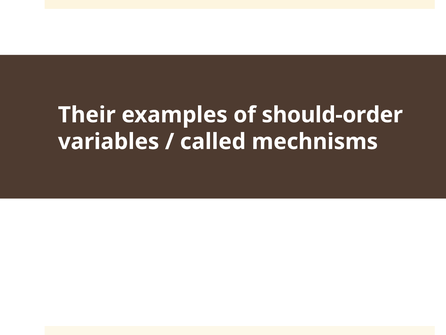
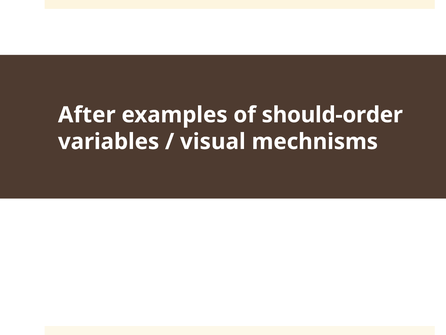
Their: Their -> After (87, 115)
called: called -> visual (213, 141)
